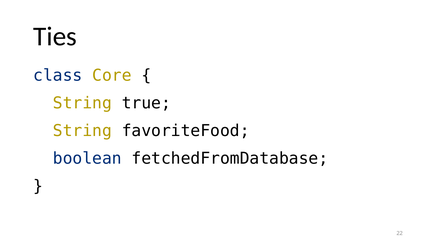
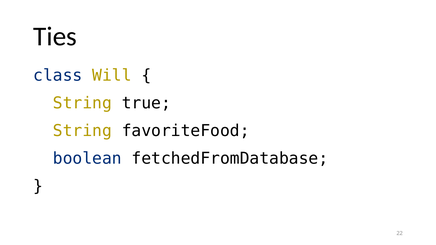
Core: Core -> Will (112, 76)
